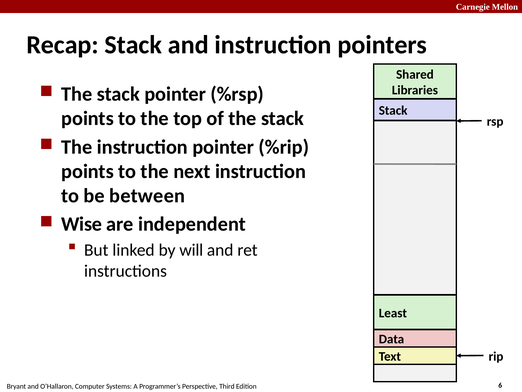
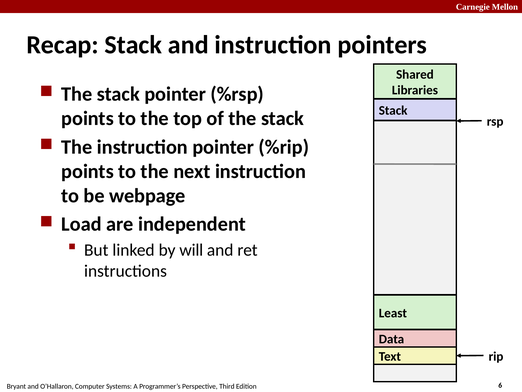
between: between -> webpage (147, 196)
Wise: Wise -> Load (81, 224)
